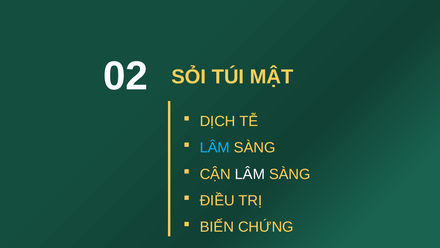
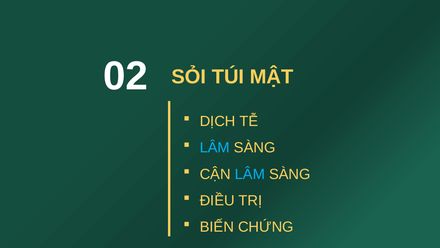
LÂM colour: white -> light blue (250, 174)
